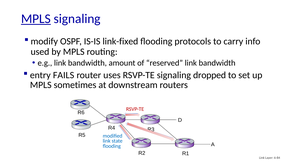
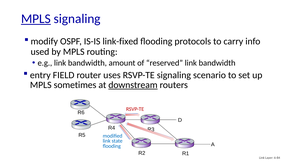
FAILS: FAILS -> FIELD (64, 75)
dropped: dropped -> scenario (210, 75)
downstream underline: none -> present (133, 85)
